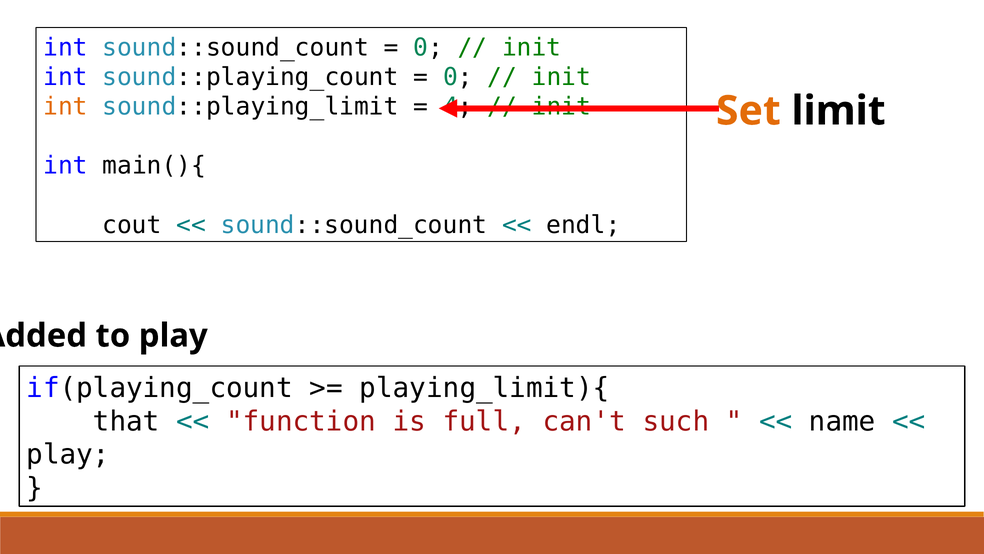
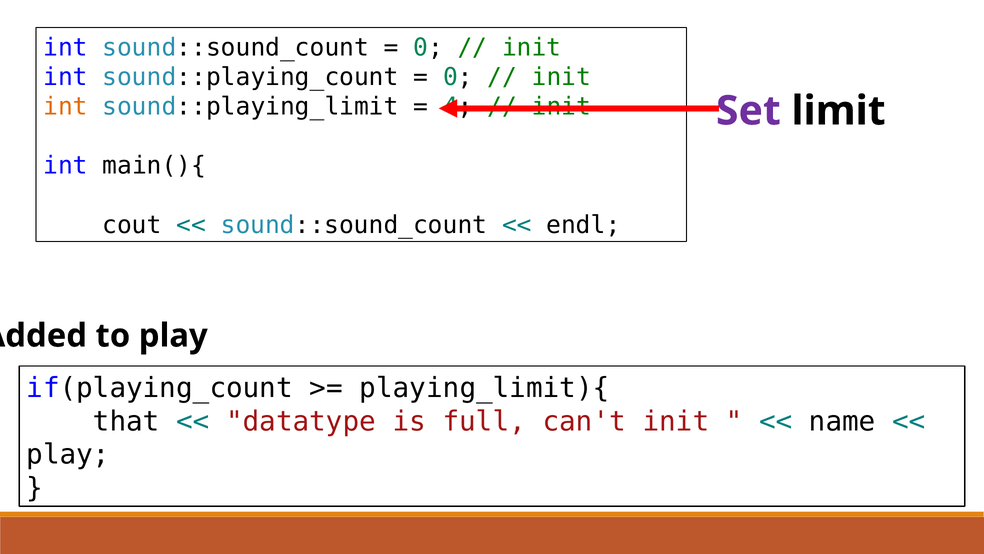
Set colour: orange -> purple (748, 111)
function: function -> datatype (301, 421)
can't such: such -> init (676, 421)
